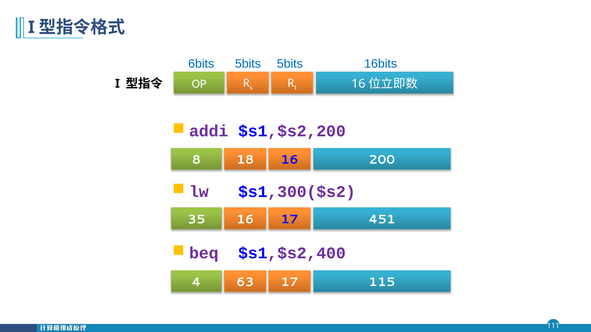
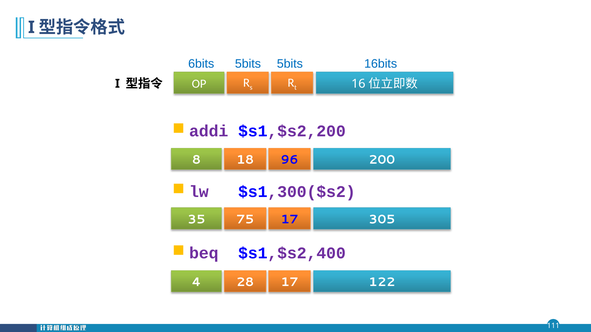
18 16: 16 -> 96 (290, 160)
35 16: 16 -> 75 (245, 220)
451: 451 -> 305 (382, 220)
63: 63 -> 28 (245, 282)
115: 115 -> 122 (382, 282)
